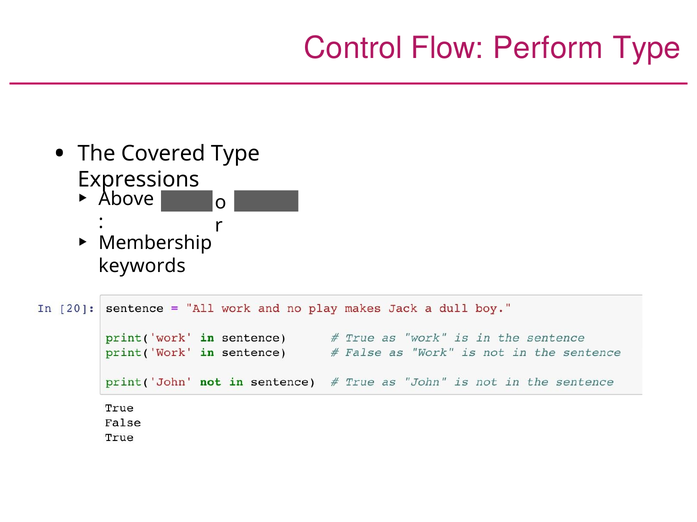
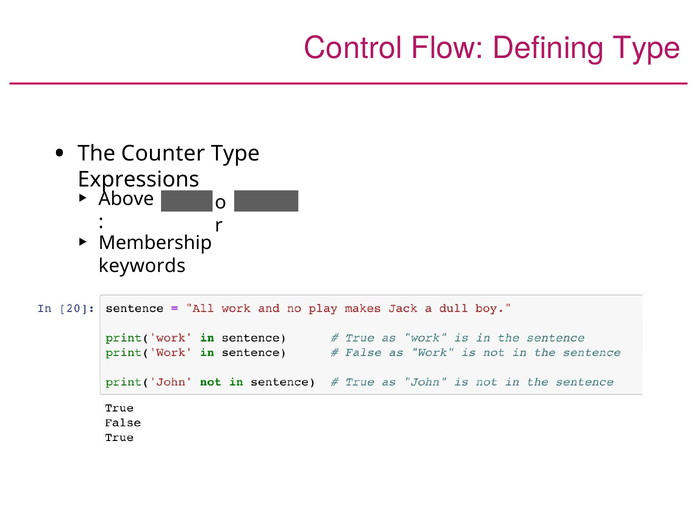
Perform: Perform -> Defining (548, 48)
Covered: Covered -> Counter (163, 154)
